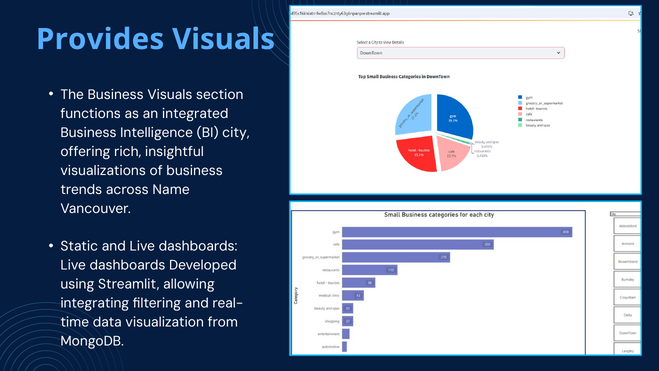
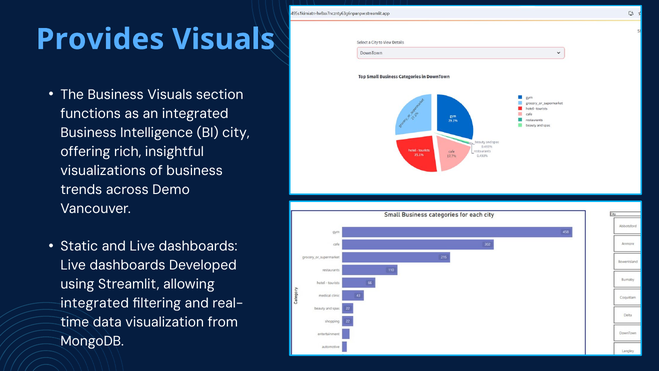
Name: Name -> Demo (171, 189)
integrating: integrating -> integrated (95, 303)
